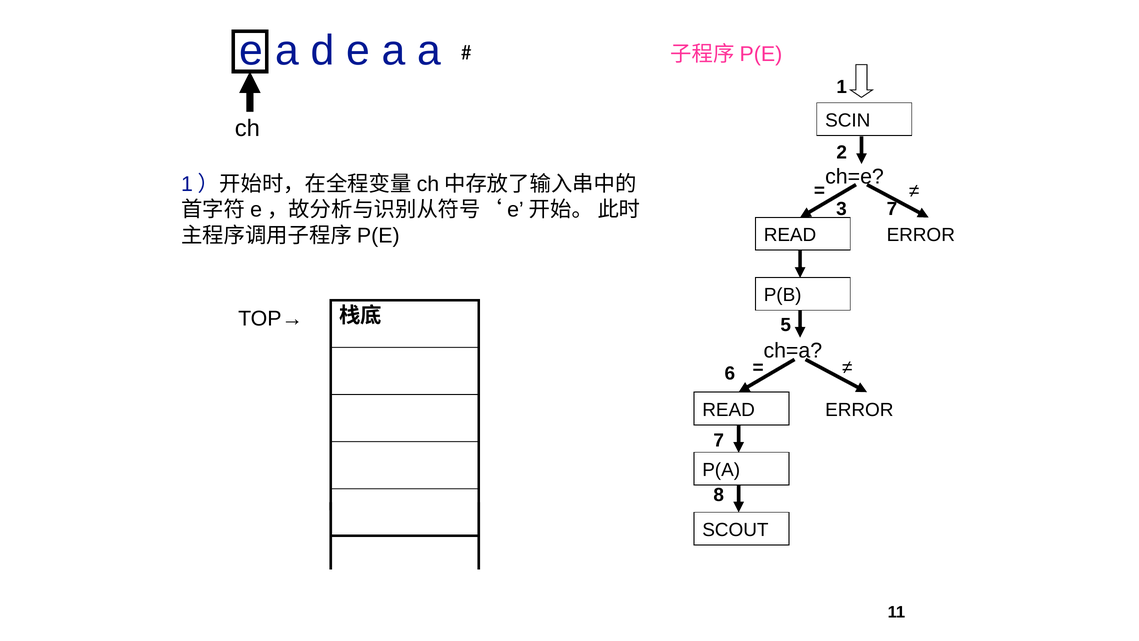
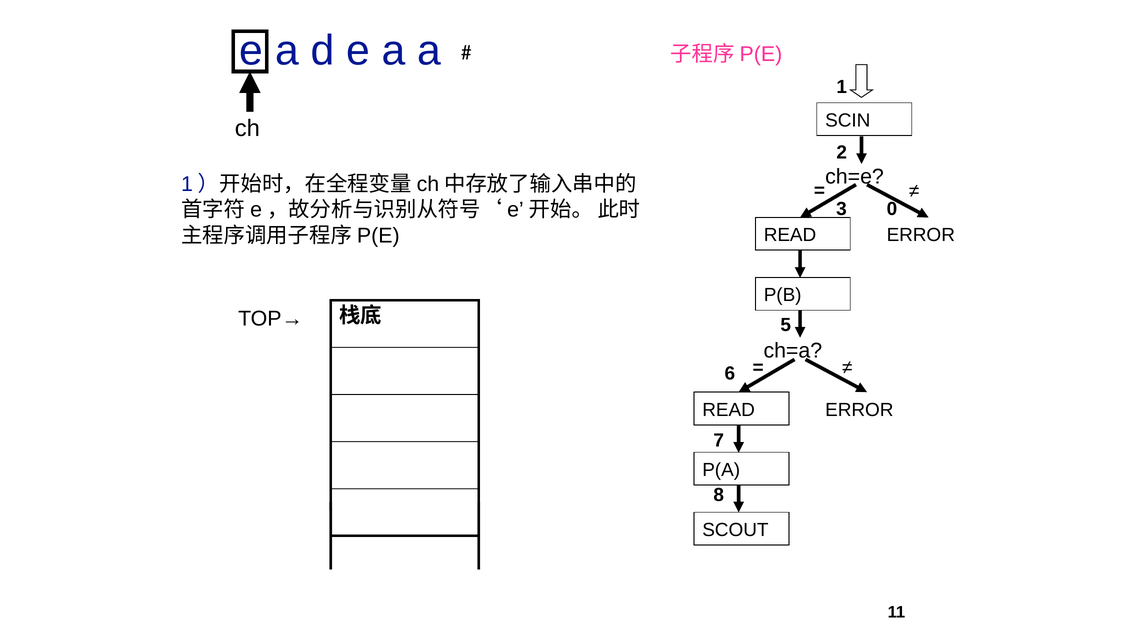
3 7: 7 -> 0 (892, 209)
